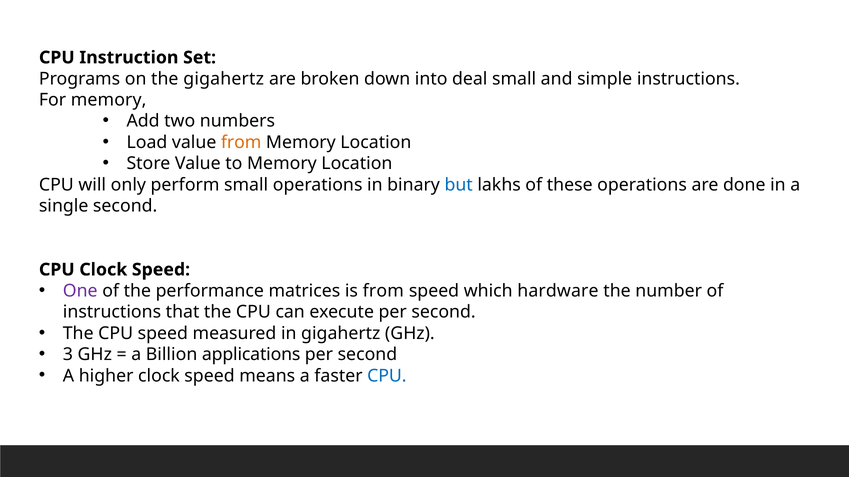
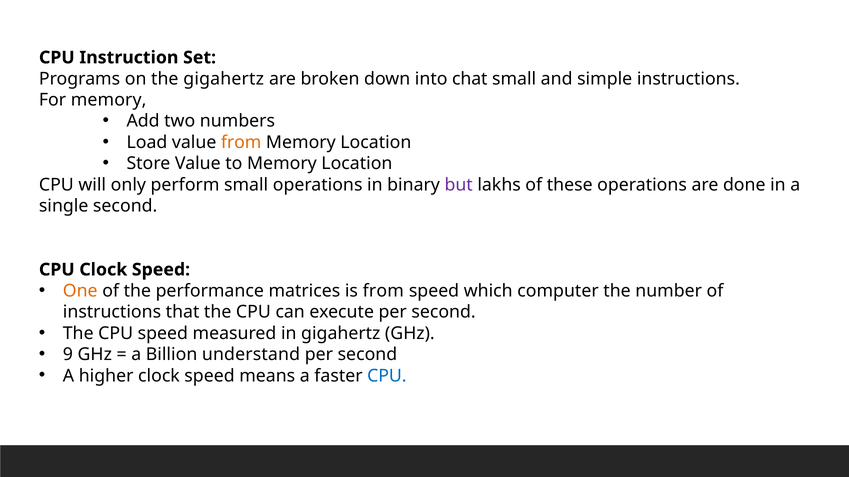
deal: deal -> chat (470, 79)
but colour: blue -> purple (459, 185)
One colour: purple -> orange (80, 291)
hardware: hardware -> computer (558, 291)
3: 3 -> 9 (68, 355)
applications: applications -> understand (251, 355)
